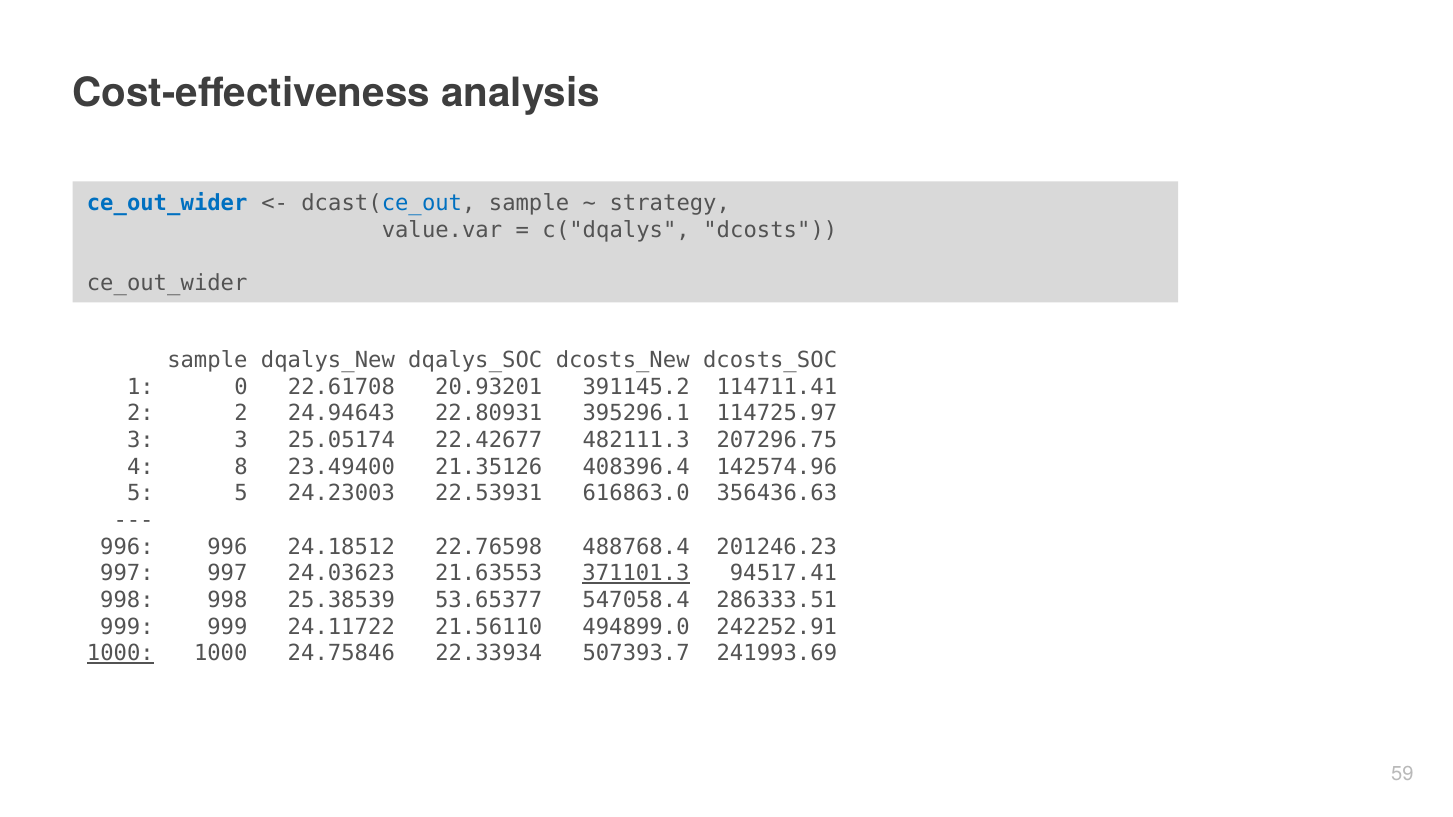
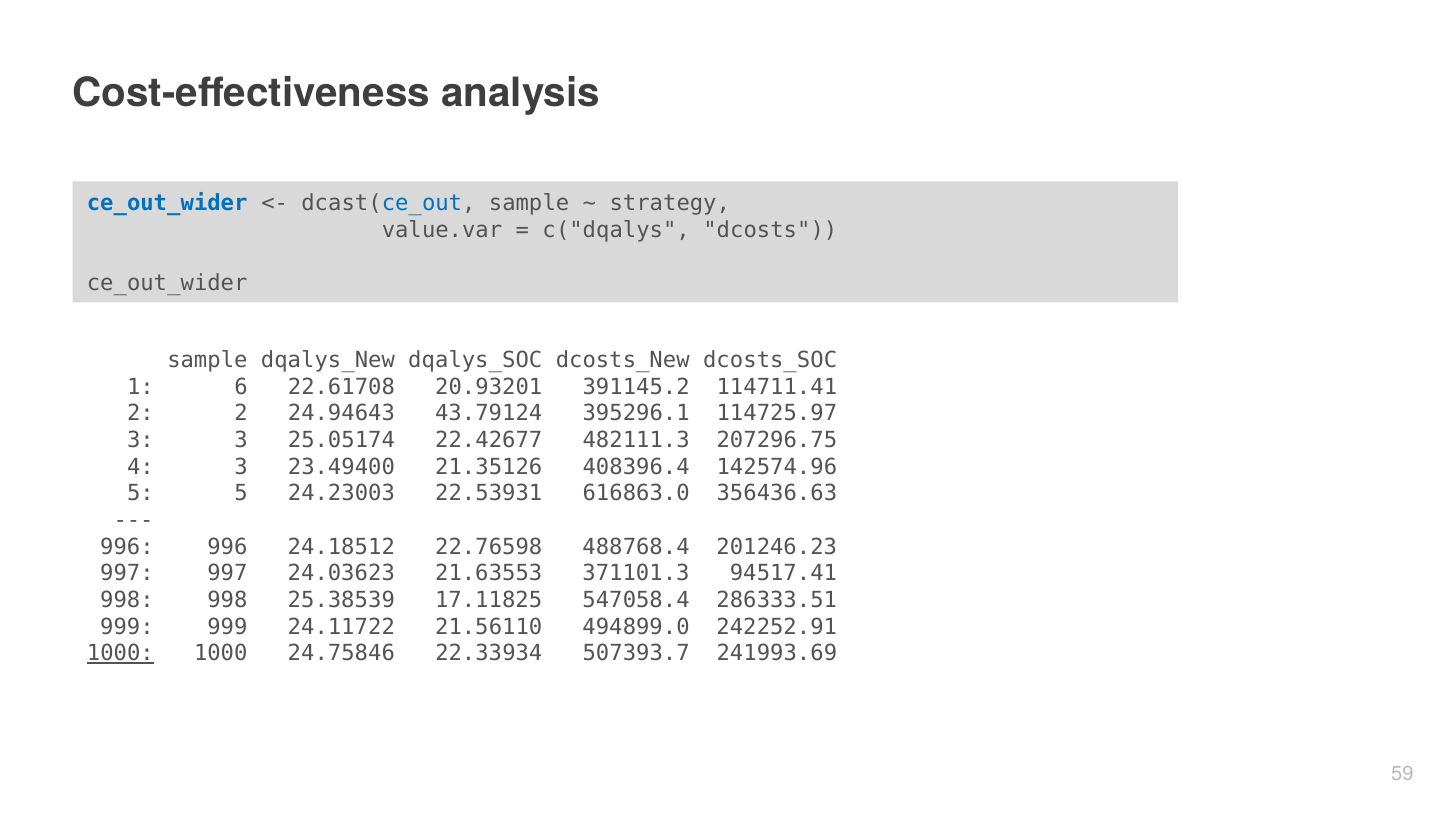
0: 0 -> 6 (241, 387)
22.80931: 22.80931 -> 43.79124 (489, 414)
4 8: 8 -> 3 (241, 467)
371101.3 underline: present -> none (636, 574)
53.65377: 53.65377 -> 17.11825 (489, 600)
